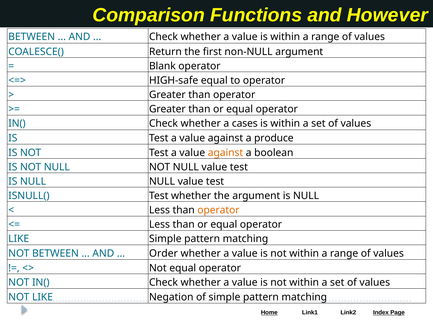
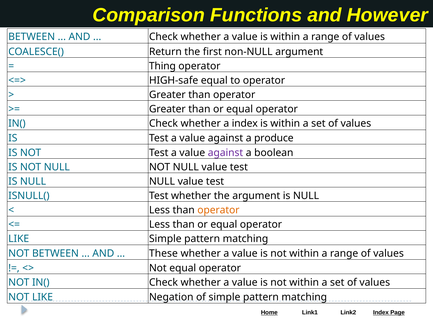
Blank: Blank -> Thing (162, 66)
a cases: cases -> index (245, 123)
against colour: orange -> purple (225, 153)
Order: Order -> These (163, 253)
